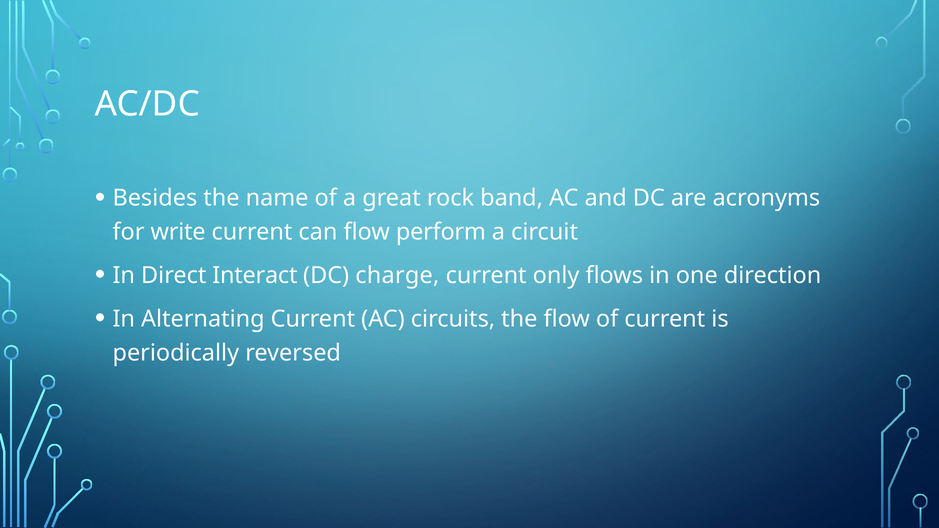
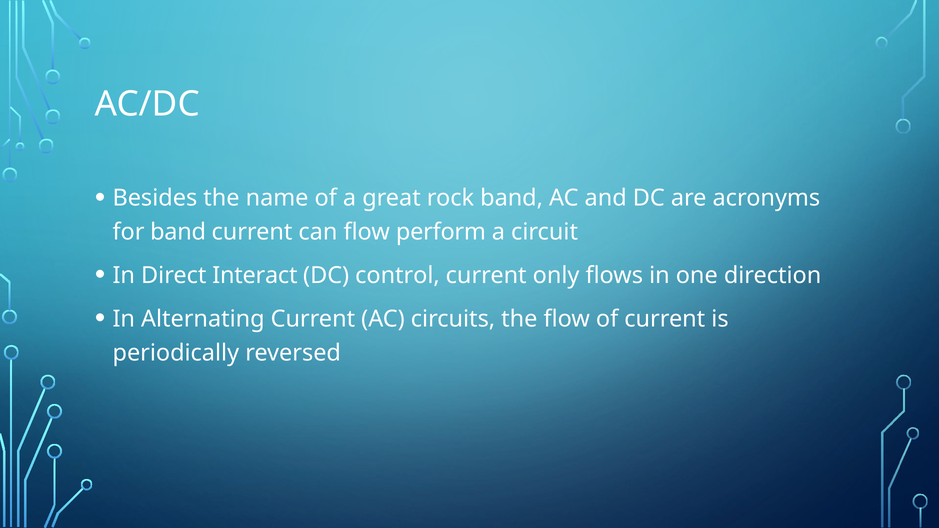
for write: write -> band (178, 232)
charge: charge -> control (397, 276)
